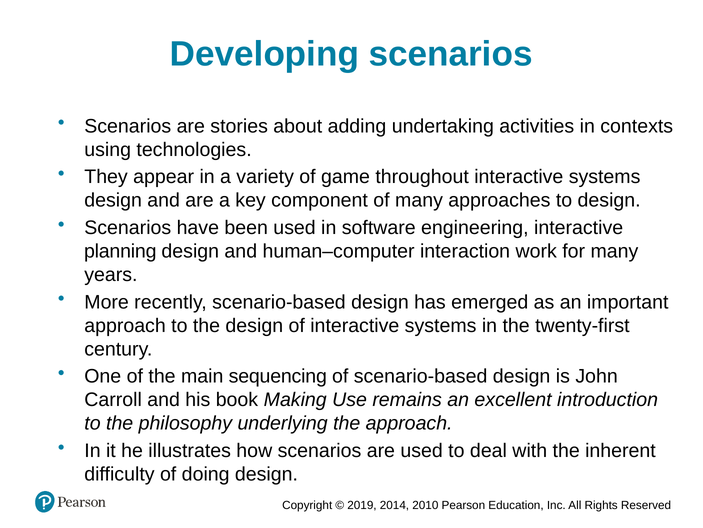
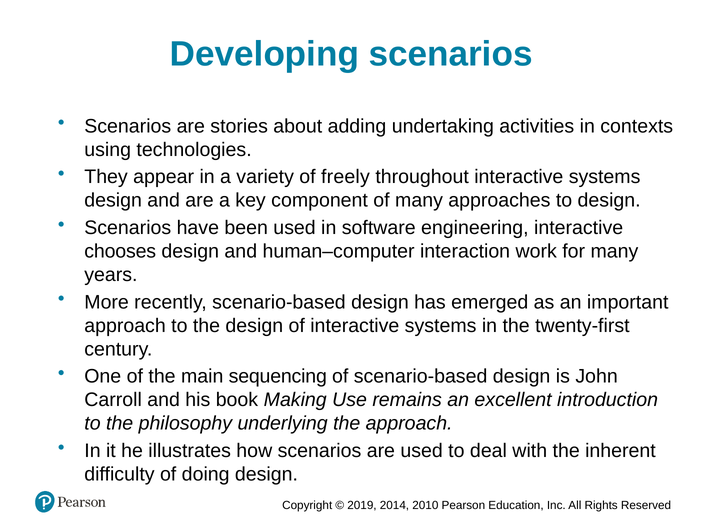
game: game -> freely (345, 177)
planning: planning -> chooses (120, 251)
